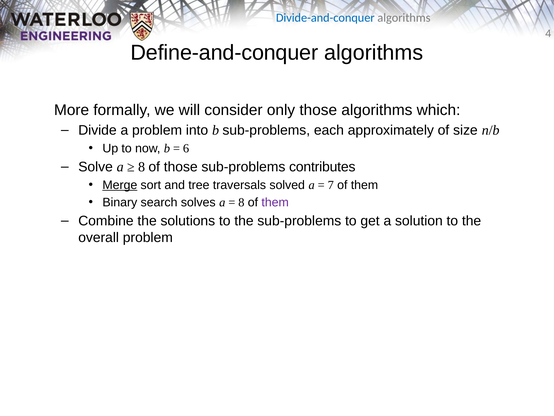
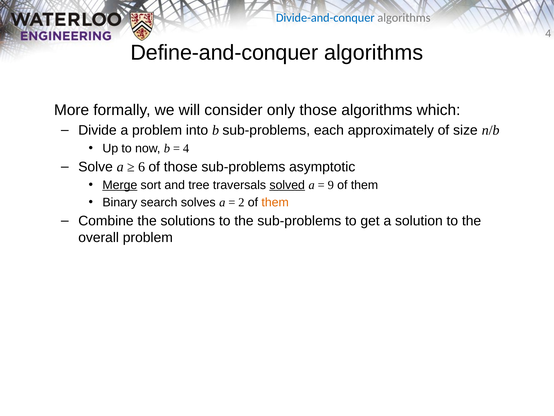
6: 6 -> 4 (186, 148)
8: 8 -> 6 (142, 167)
contributes: contributes -> asymptotic (322, 167)
solved underline: none -> present (287, 185)
7: 7 -> 9 (331, 185)
8: 8 -> 2 (241, 202)
them colour: purple -> orange (275, 202)
